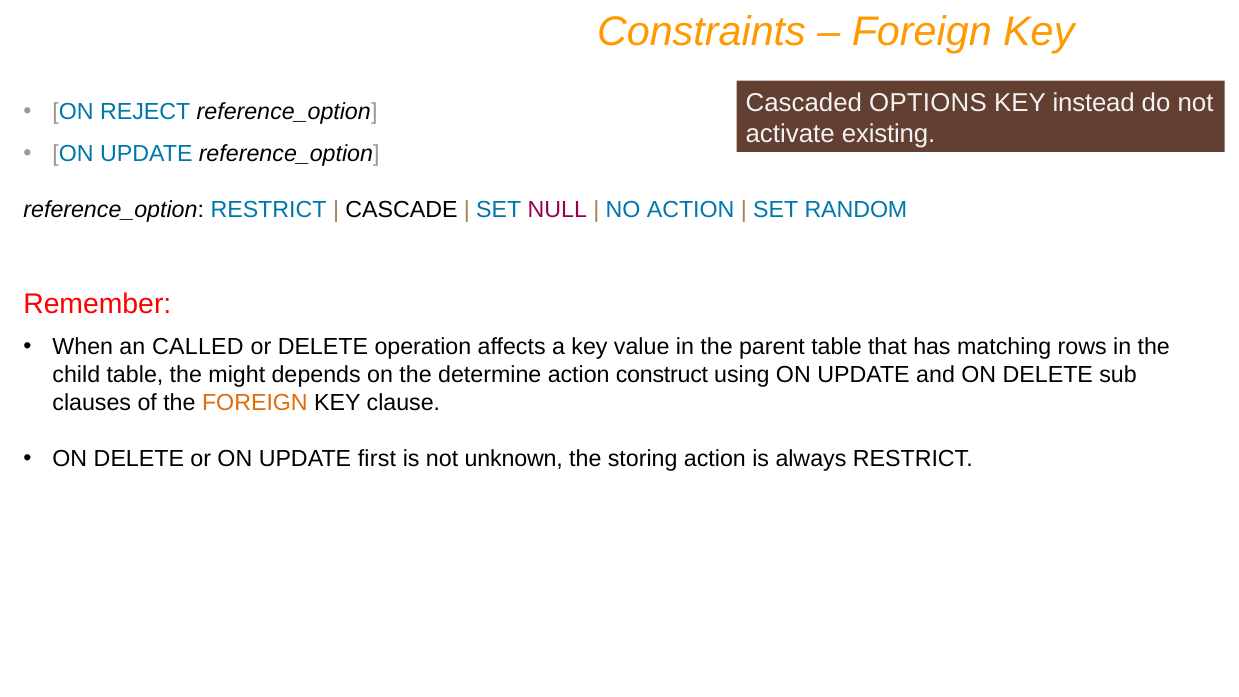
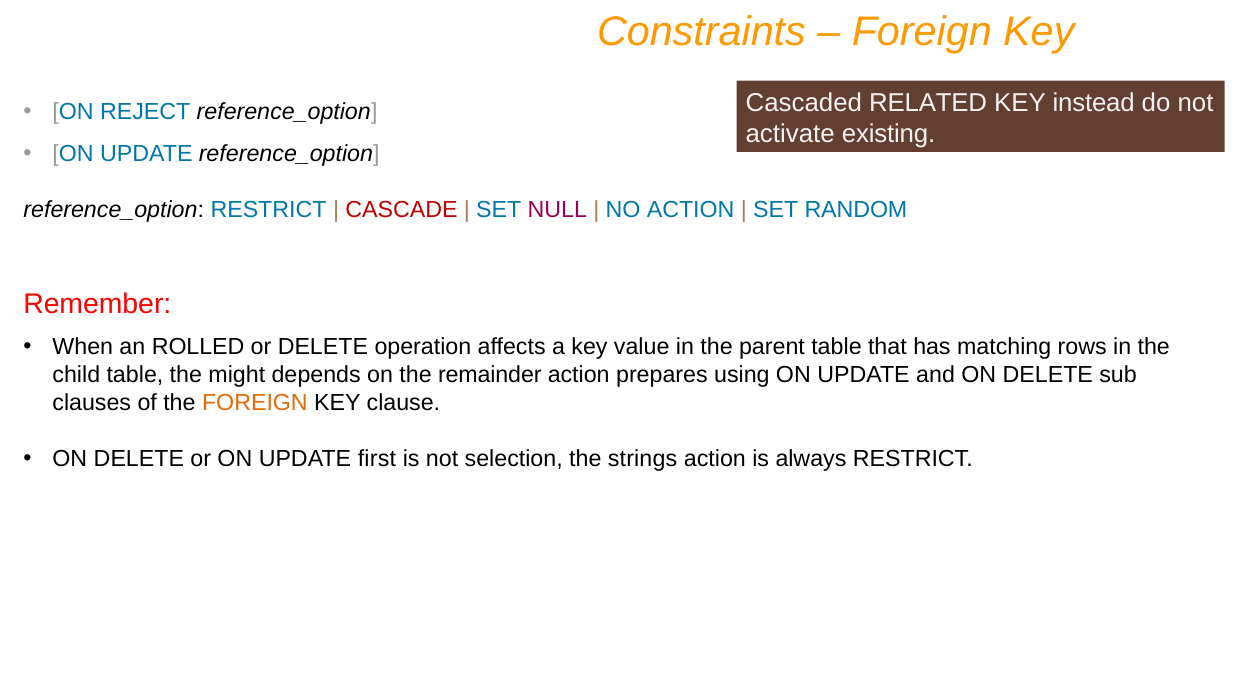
OPTIONS: OPTIONS -> RELATED (928, 103)
CASCADE colour: black -> red (401, 210)
CALLED: CALLED -> ROLLED (198, 347)
determine: determine -> remainder (490, 375)
construct: construct -> prepares (662, 375)
unknown: unknown -> selection (514, 459)
storing: storing -> strings (643, 459)
